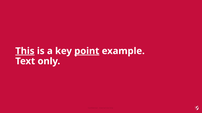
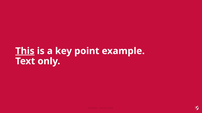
point underline: present -> none (87, 51)
